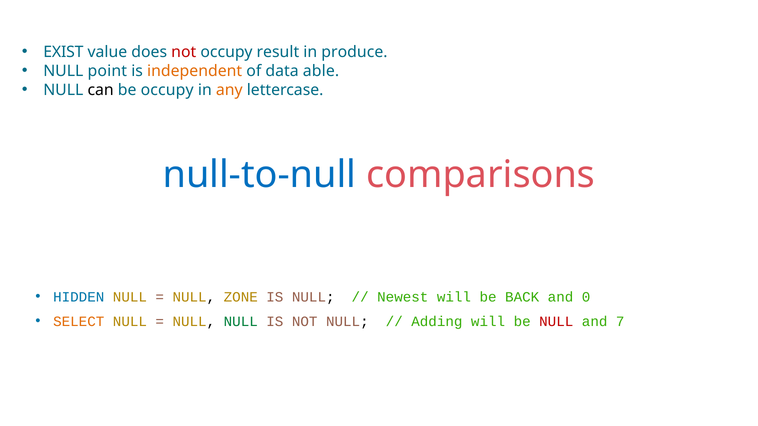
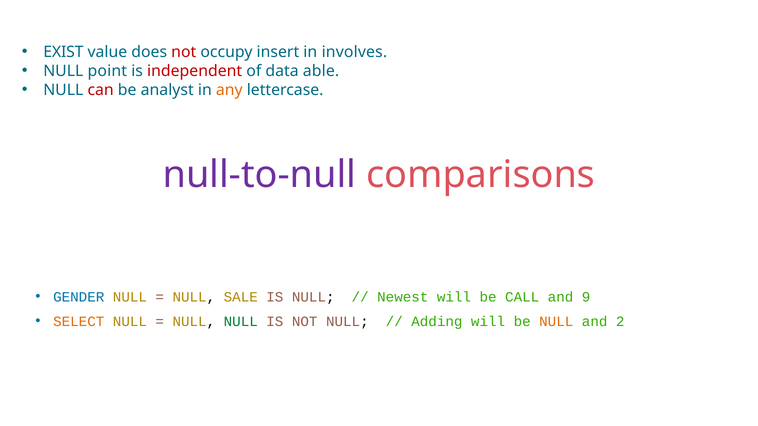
result: result -> insert (278, 52)
produce: produce -> involves (354, 52)
independent colour: orange -> red (195, 71)
can colour: black -> red (101, 90)
be occupy: occupy -> analyst (167, 90)
null-to-null colour: blue -> purple (259, 175)
HIDDEN: HIDDEN -> GENDER (79, 297)
ZONE: ZONE -> SALE (241, 297)
BACK: BACK -> CALL (522, 297)
0: 0 -> 9 (586, 297)
NULL colour: red -> orange (556, 322)
7: 7 -> 2 (620, 322)
